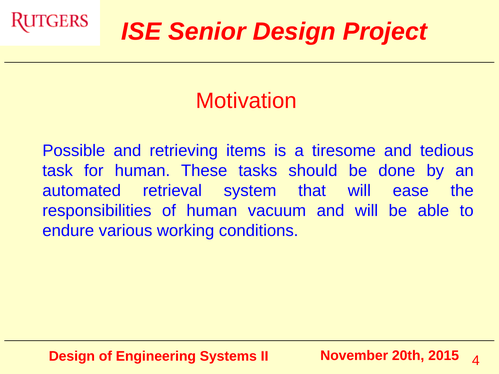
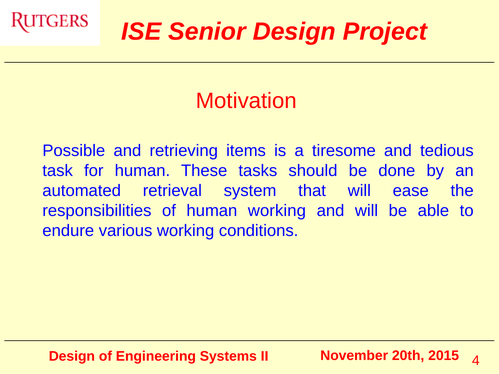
human vacuum: vacuum -> working (277, 211)
